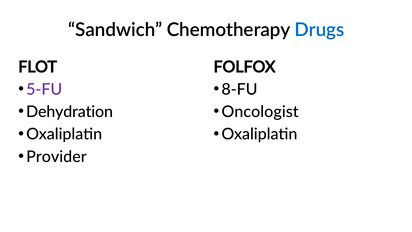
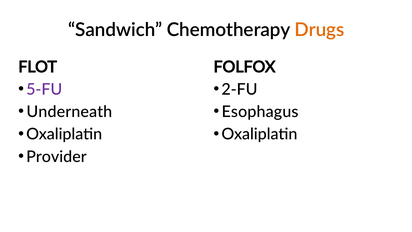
Drugs colour: blue -> orange (319, 30)
8-FU: 8-FU -> 2-FU (239, 89)
Dehydration: Dehydration -> Underneath (69, 112)
Oncologist: Oncologist -> Esophagus (260, 112)
